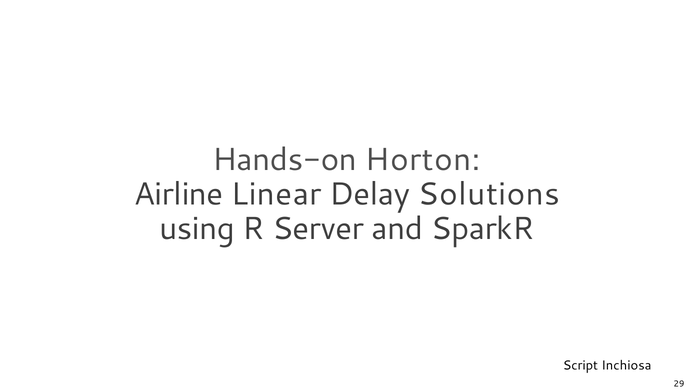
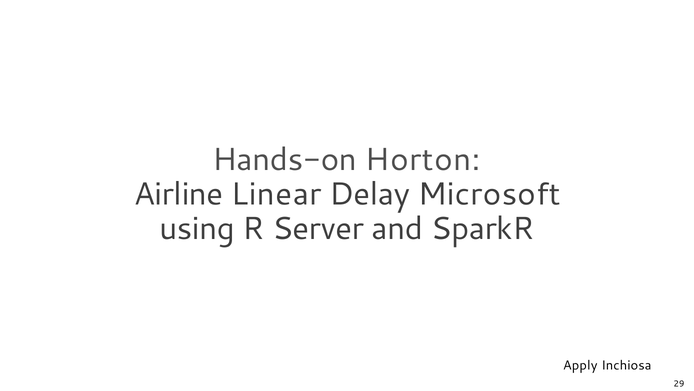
Solutions: Solutions -> Microsoft (489, 194)
Script: Script -> Apply (580, 365)
